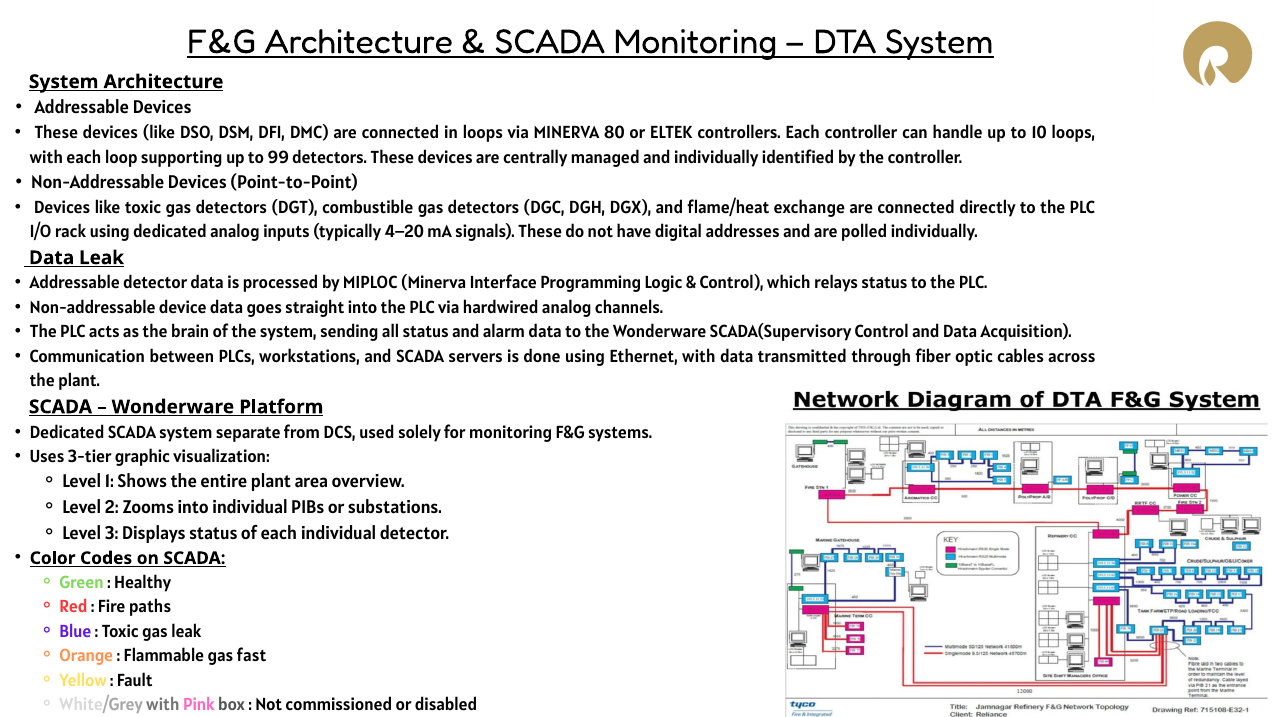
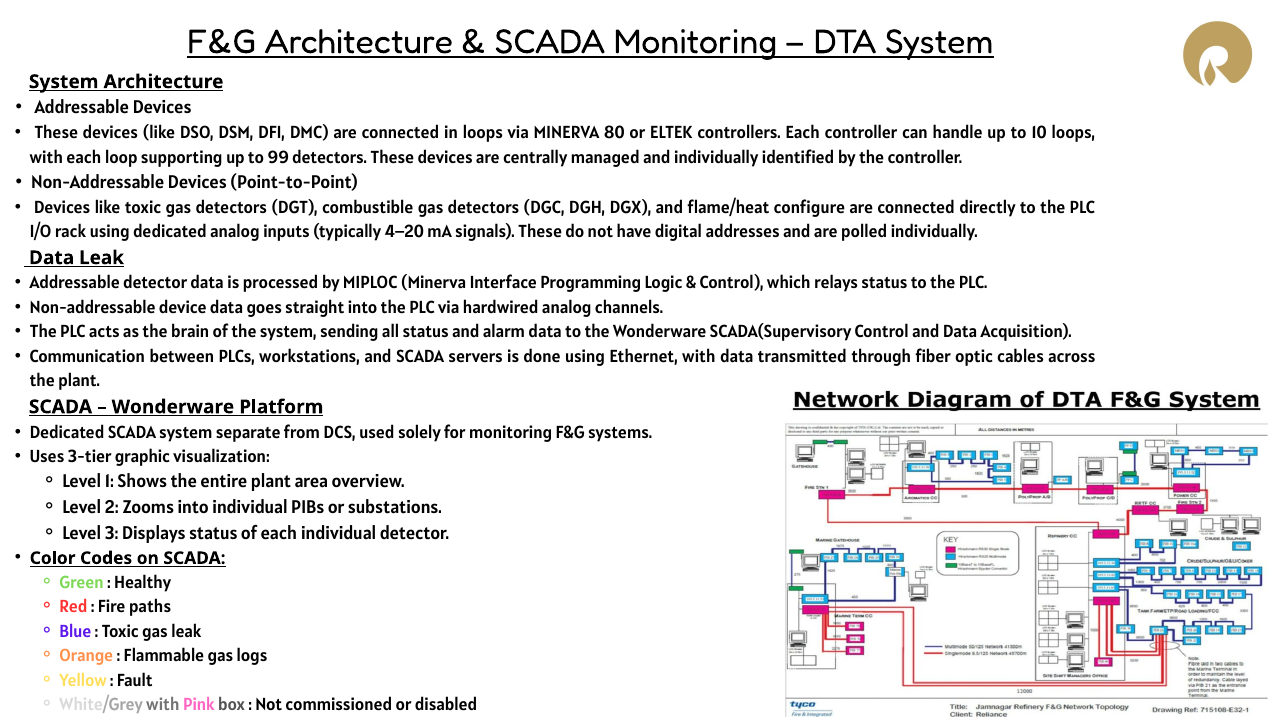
exchange: exchange -> configure (809, 207)
fast: fast -> logs (252, 656)
